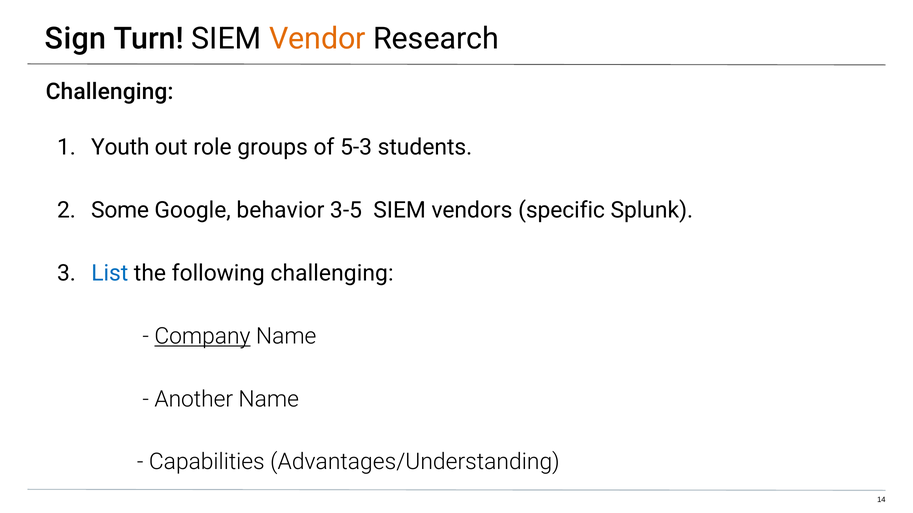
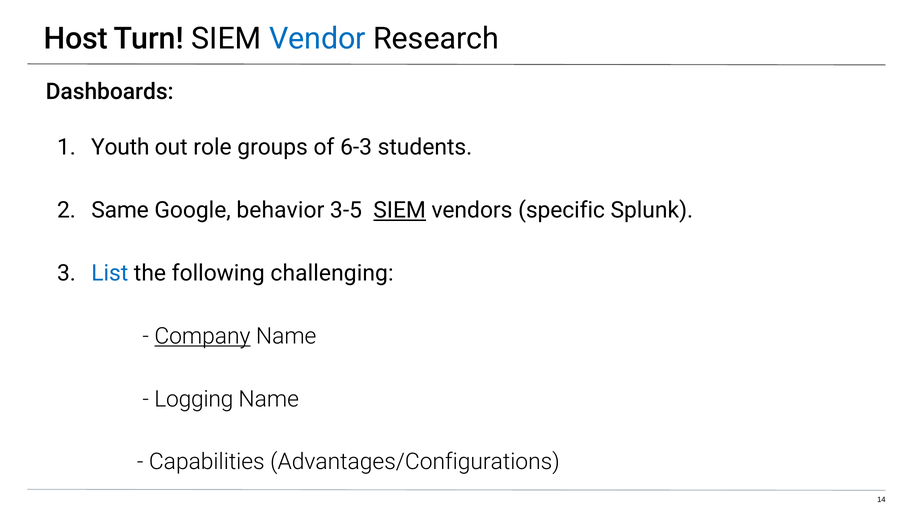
Sign: Sign -> Host (76, 39)
Vendor colour: orange -> blue (317, 39)
Challenging: Challenging -> Dashboards (110, 92)
5-3: 5-3 -> 6-3 (356, 148)
Some: Some -> Same (120, 211)
SIEM underline: none -> present (400, 211)
Another: Another -> Logging (194, 400)
Advantages/Understanding: Advantages/Understanding -> Advantages/Configurations (415, 462)
